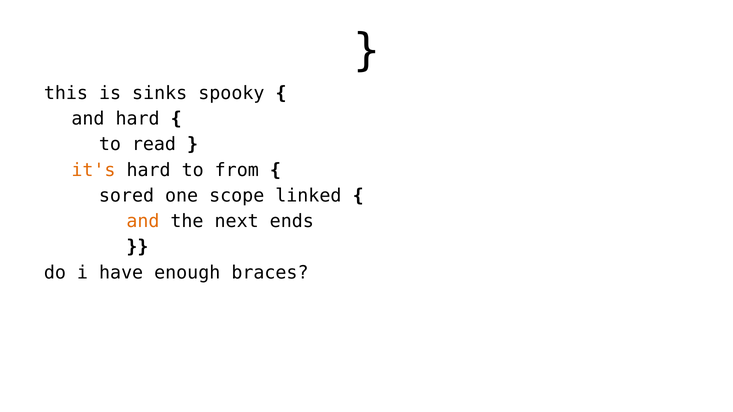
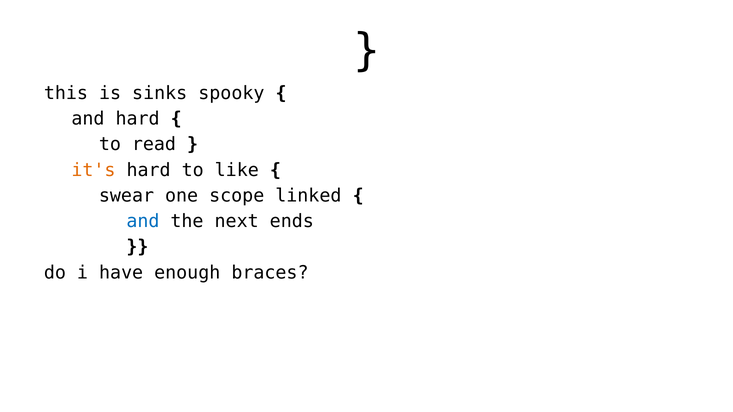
from: from -> like (237, 170)
sored: sored -> swear (127, 196)
and colour: orange -> blue (143, 221)
